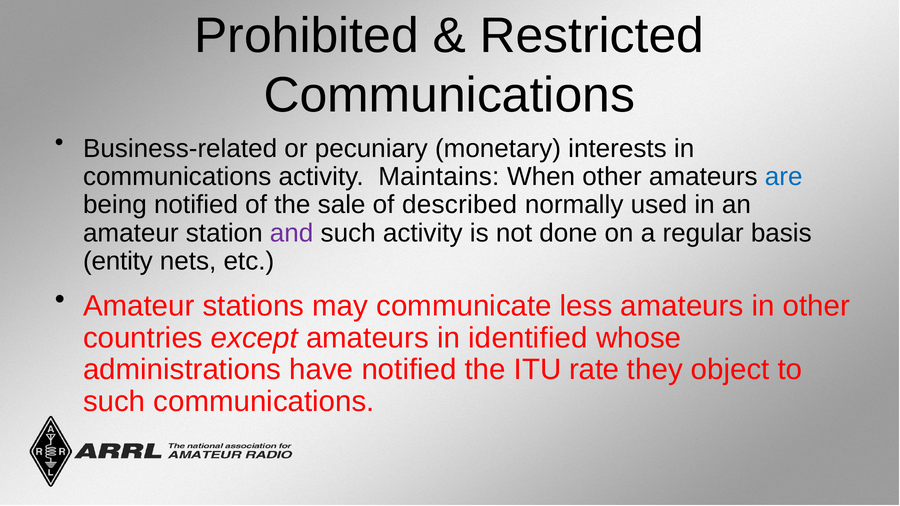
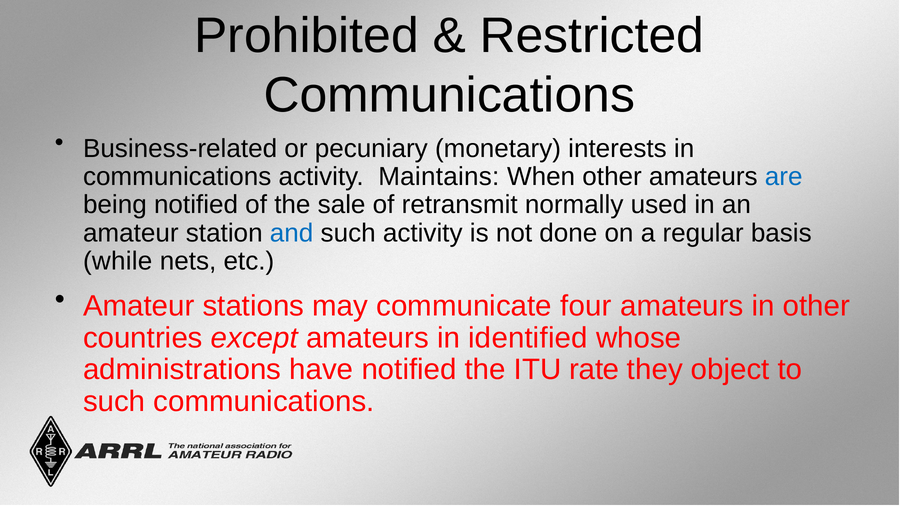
described: described -> retransmit (460, 205)
and colour: purple -> blue (292, 233)
entity: entity -> while (118, 261)
less: less -> four (586, 306)
